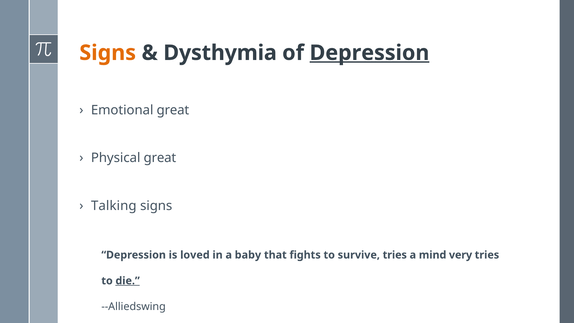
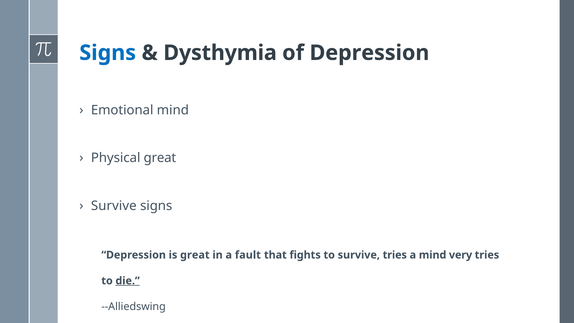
Signs colour: orange -> blue (108, 53)
Depression underline: present -> none (369, 53)
Emotional great: great -> mind (173, 110)
Talking: Talking -> Survive (114, 206)
is loved: loved -> great (195, 255)
baby: baby -> fault (248, 255)
